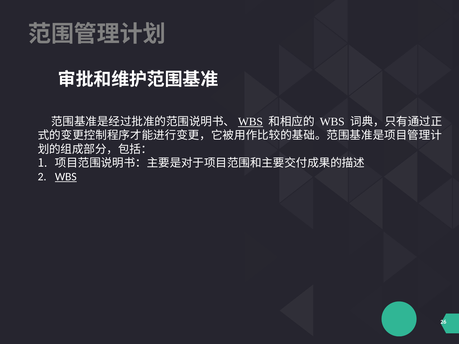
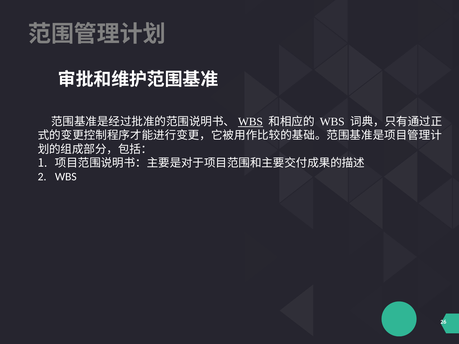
WBS underline: present -> none (66, 177)
